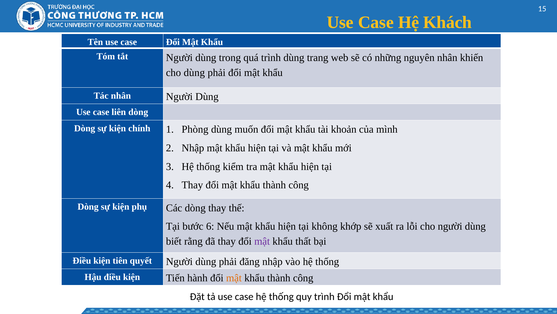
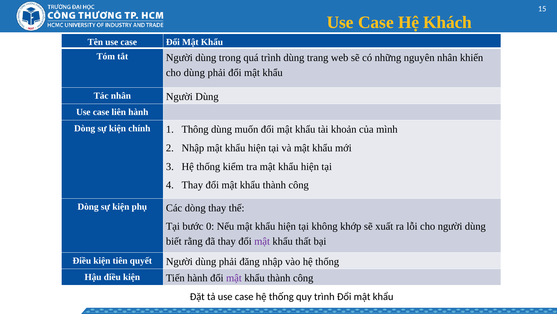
liên dòng: dòng -> hành (138, 112)
Phòng: Phòng -> Thông (195, 129)
6: 6 -> 0 (210, 226)
mật colour: orange -> purple (234, 278)
